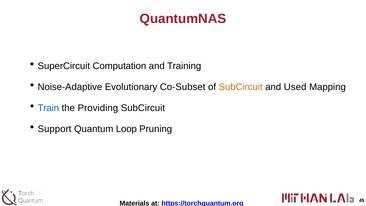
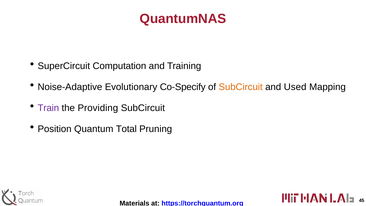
Co-Subset: Co-Subset -> Co-Specify (183, 87)
Train colour: blue -> purple (48, 108)
Support: Support -> Position (55, 129)
Loop: Loop -> Total (126, 129)
